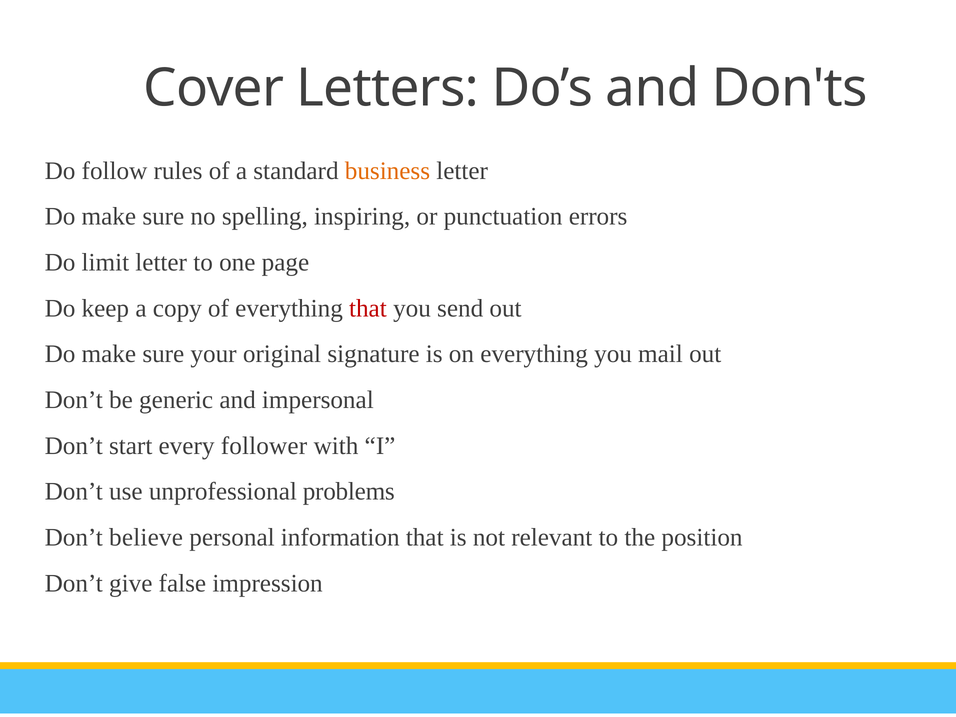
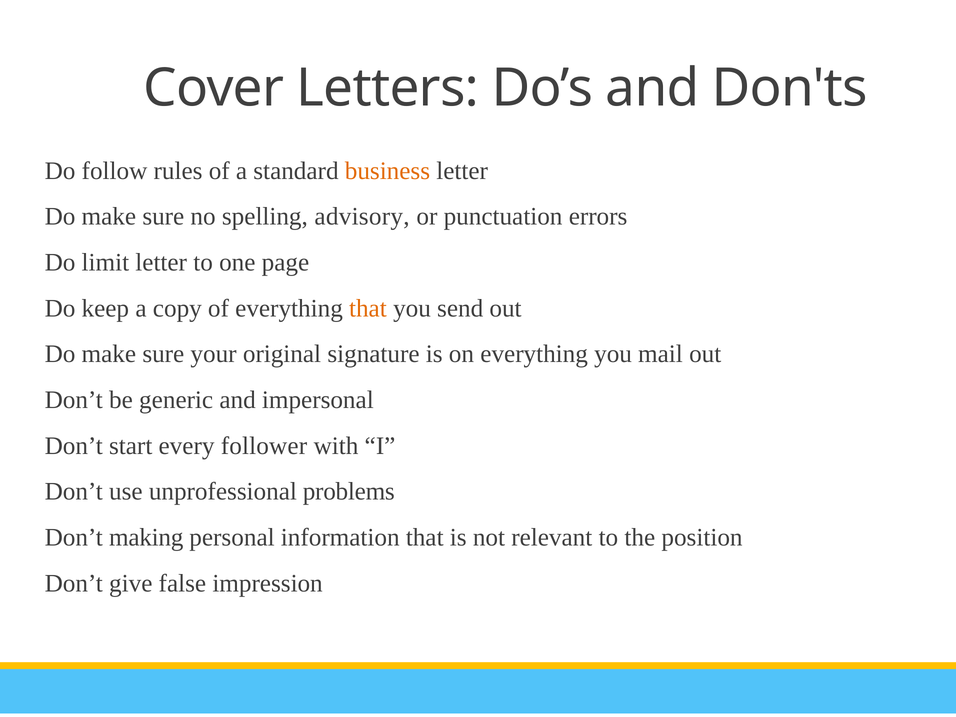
inspiring: inspiring -> advisory (362, 217)
that colour: red -> orange (368, 308)
believe: believe -> making (146, 537)
